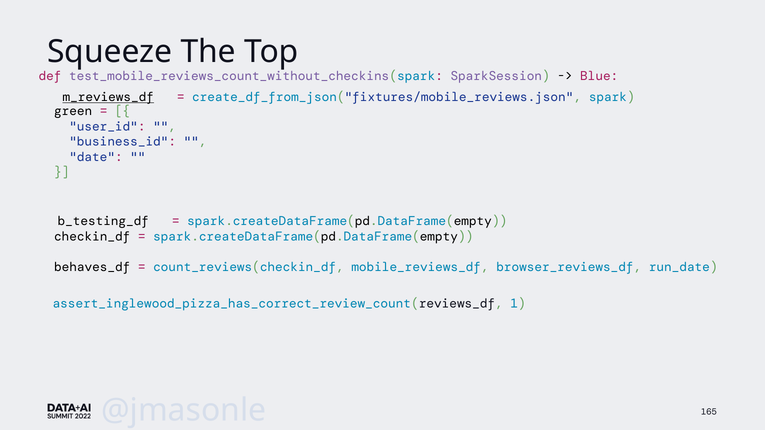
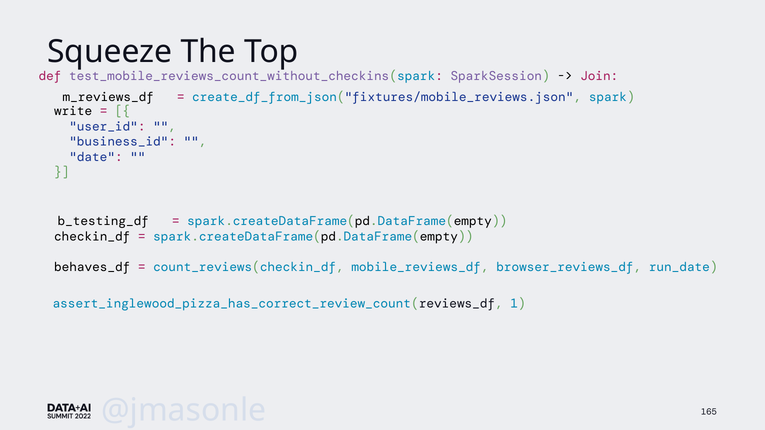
Blue: Blue -> Join (599, 76)
m_reviews_df underline: present -> none (108, 97)
green: green -> write (73, 111)
